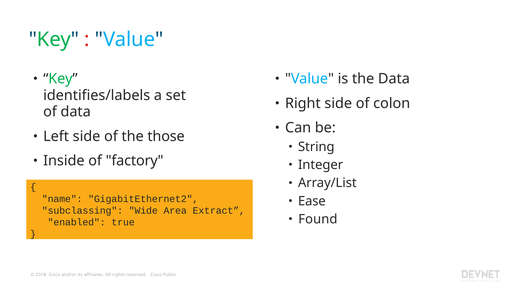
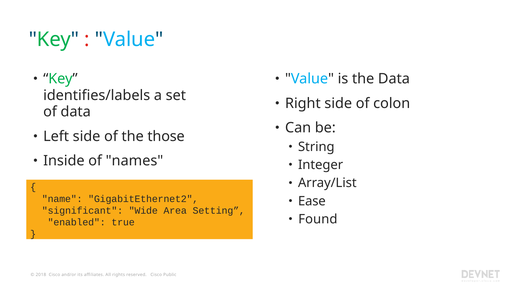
factory: factory -> names (134, 161)
subclassing: subclassing -> significant (82, 210)
Extract: Extract -> Setting (219, 210)
